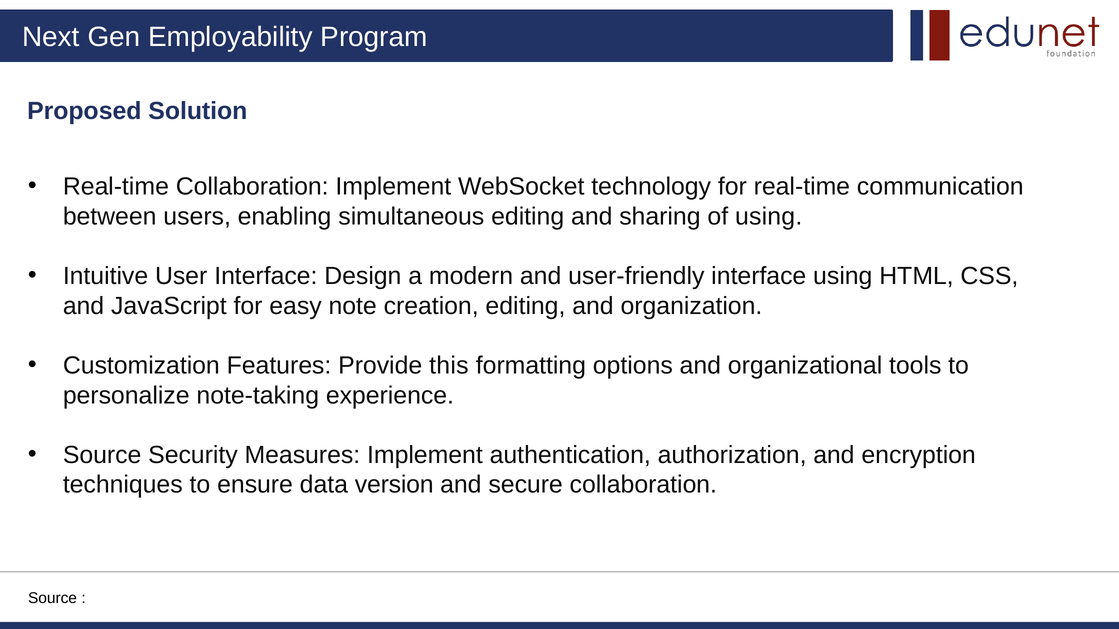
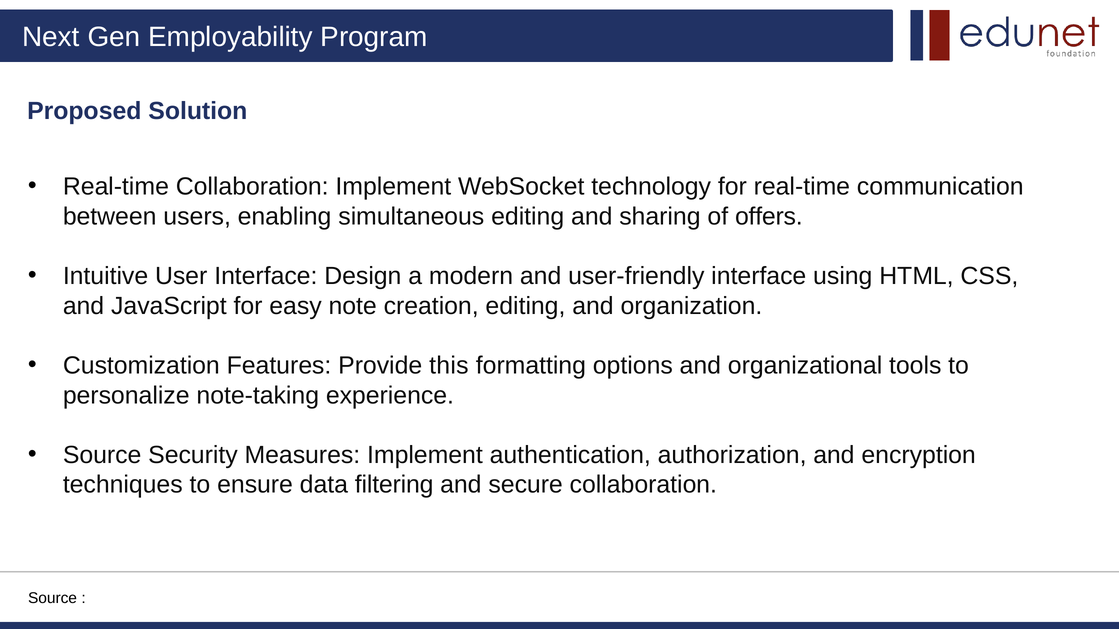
of using: using -> offers (769, 217)
version: version -> filtering (394, 485)
